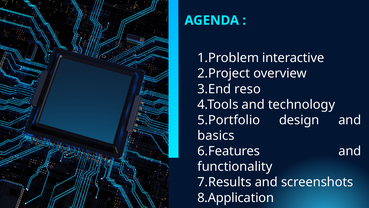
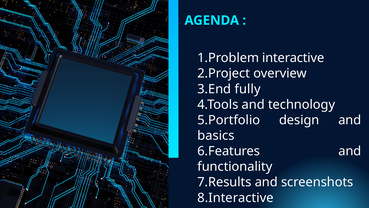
reso: reso -> fully (248, 89)
8.Application: 8.Application -> 8.Interactive (236, 197)
